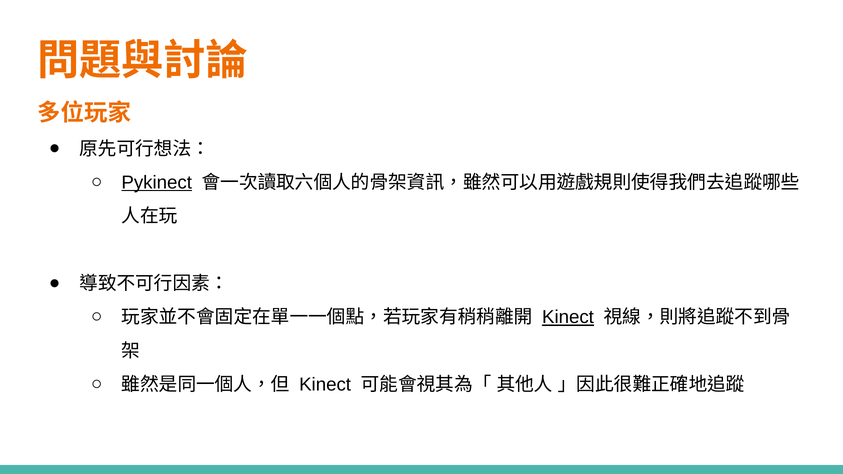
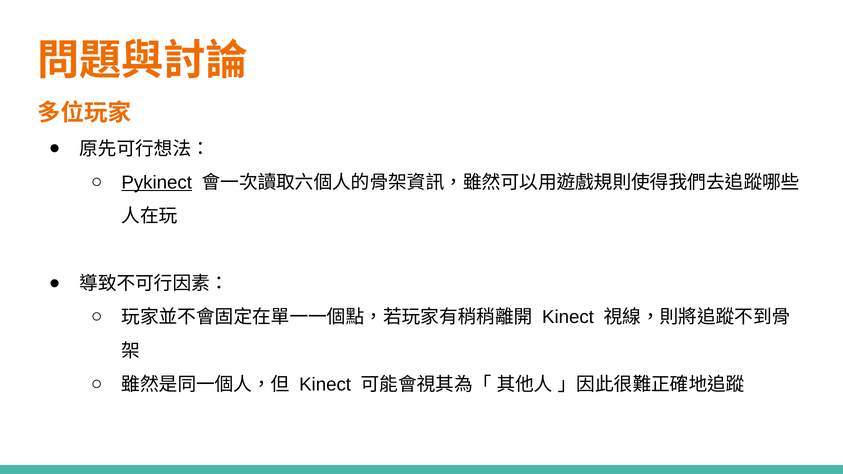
Kinect underline: present -> none (568, 317)
